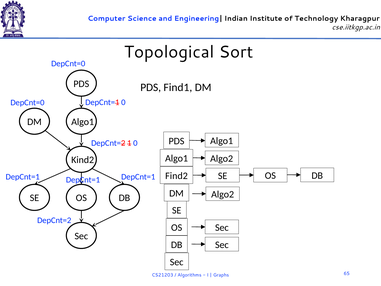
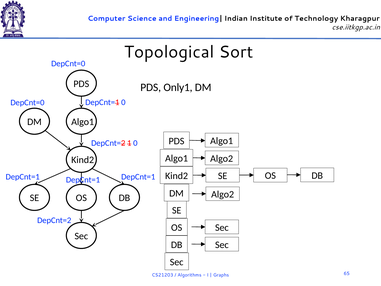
Find1: Find1 -> Only1 (178, 87)
Find2: Find2 -> Kind2 (177, 176)
